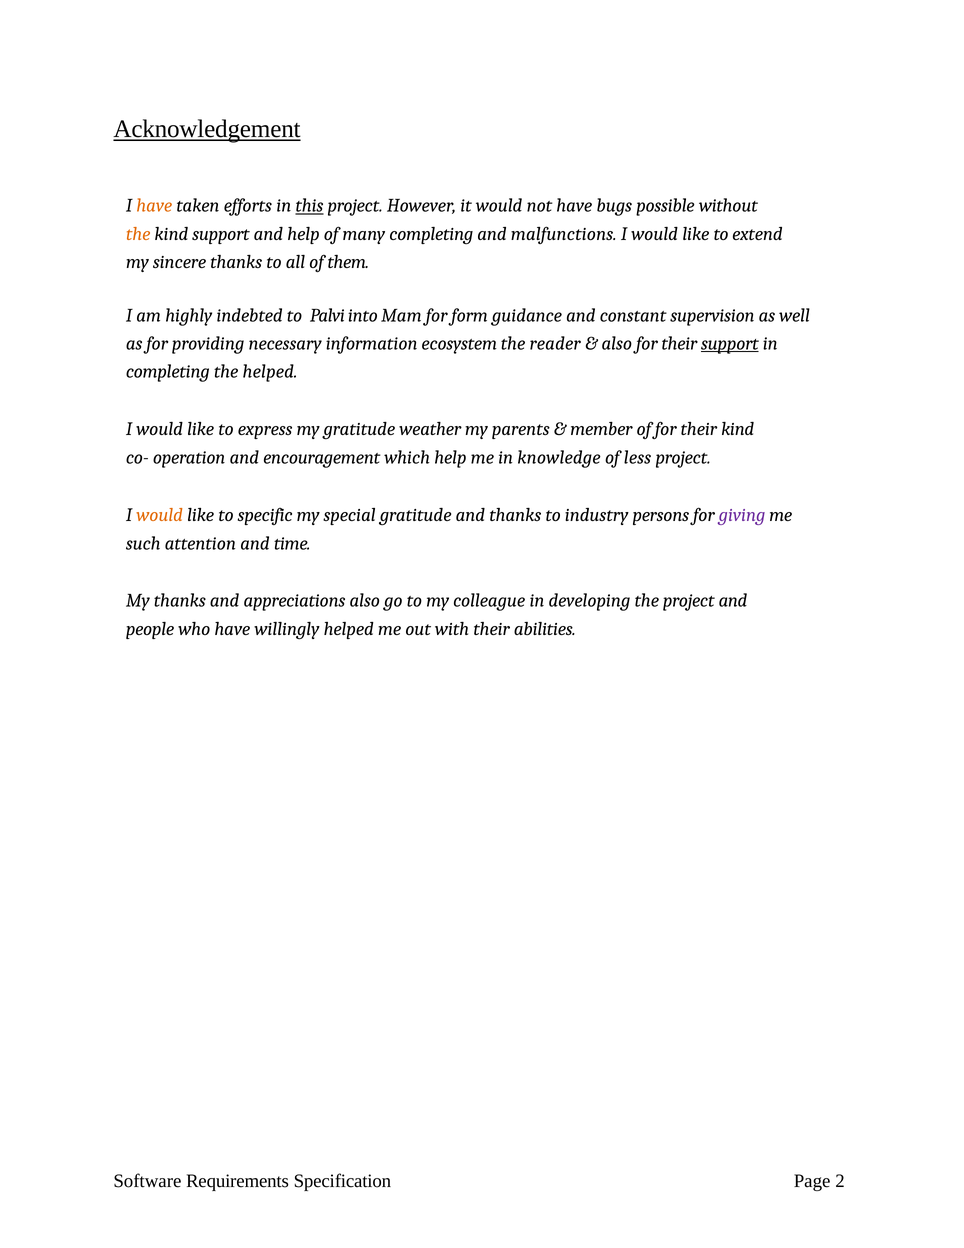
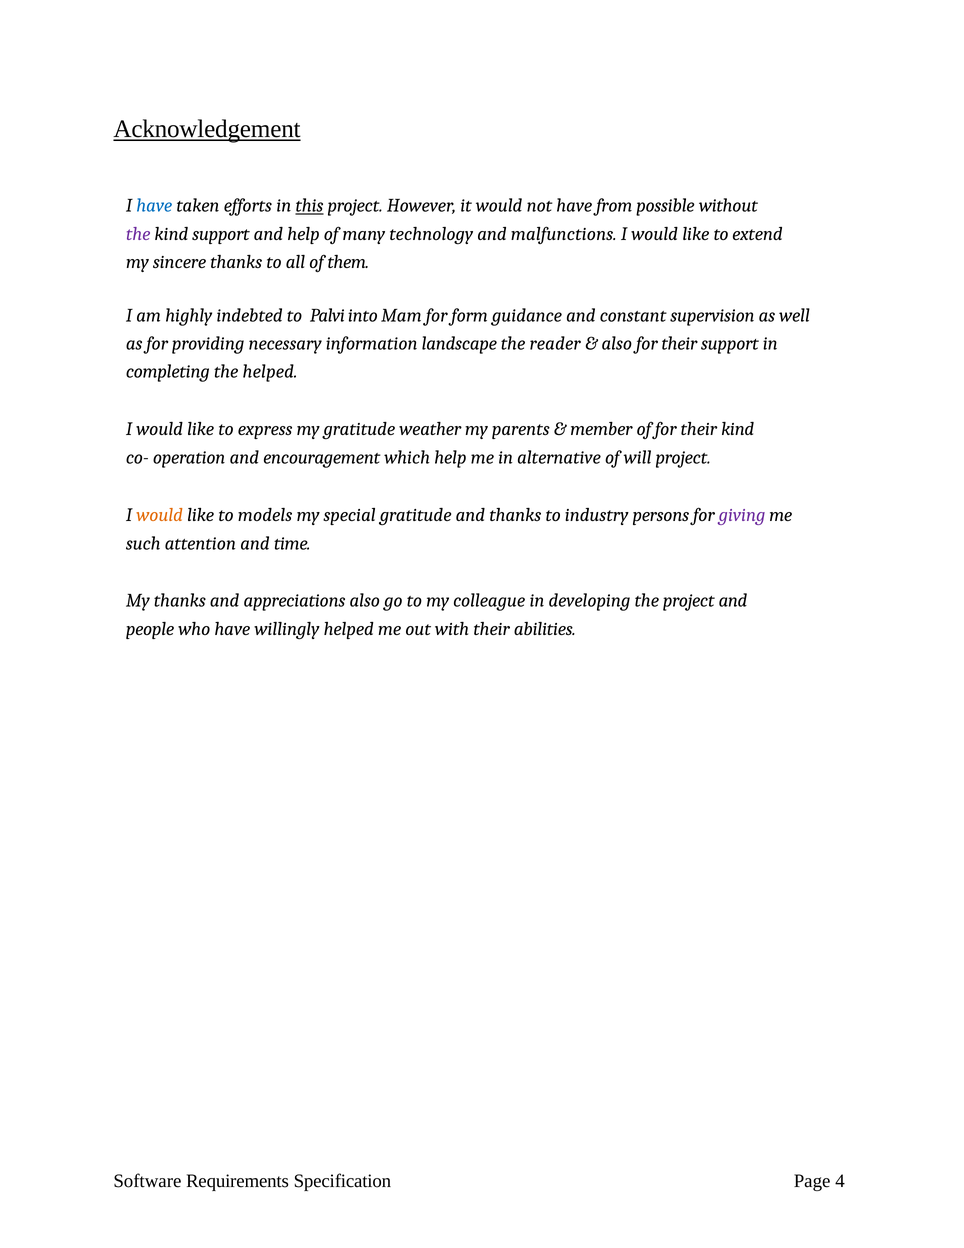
have colour: orange -> blue (154, 206)
bugs: bugs -> from (614, 206)
the colour: orange -> purple (138, 234)
many completing: completing -> technology (431, 234)
ecosystem: ecosystem -> landscape (459, 343)
support underline: present -> none (730, 343)
knowledge: knowledge -> alternative (559, 457)
less: less -> will (638, 457)
specific: specific -> models (265, 515)
2: 2 -> 4 (840, 1180)
